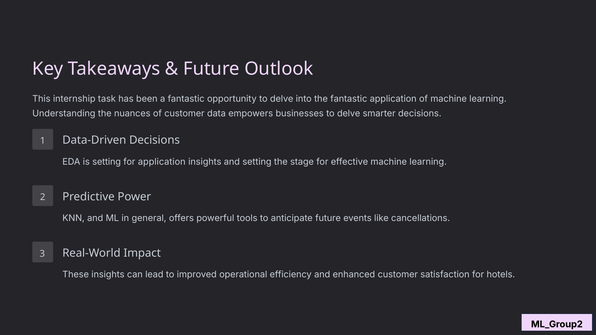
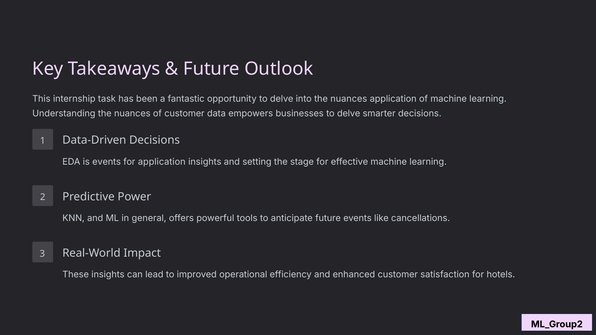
into the fantastic: fantastic -> nuances (349, 99)
is setting: setting -> events (107, 162)
